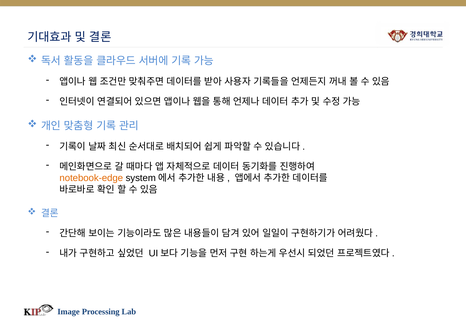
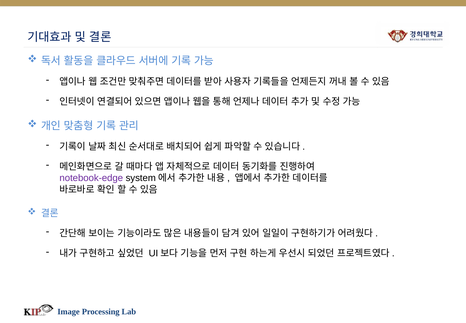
notebook-edge colour: orange -> purple (91, 178)
